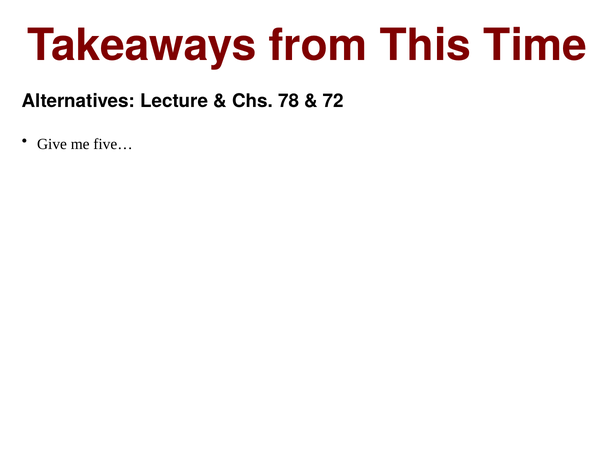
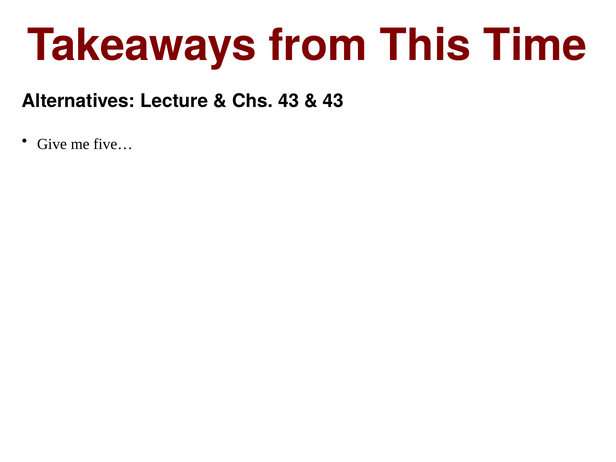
Chs 78: 78 -> 43 (289, 101)
72: 72 -> 43 (333, 101)
